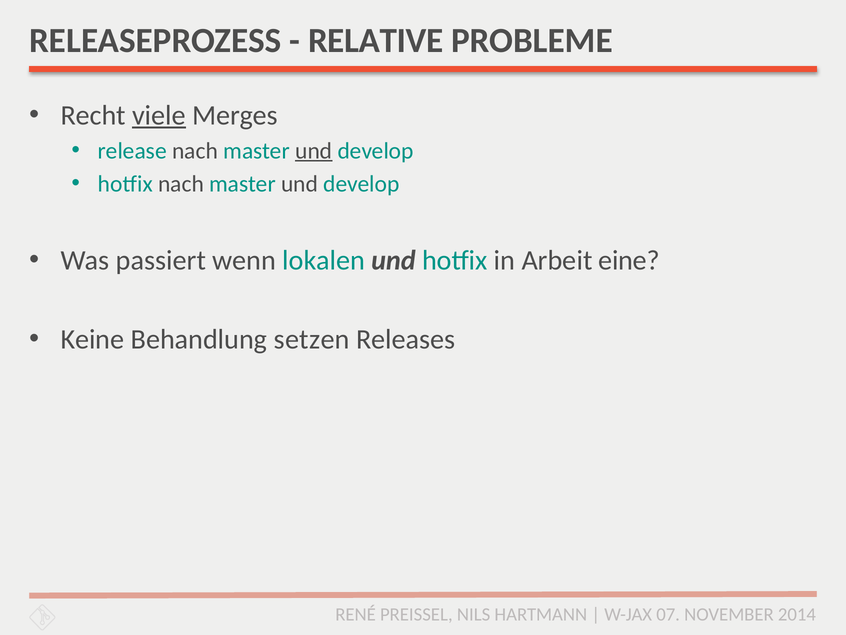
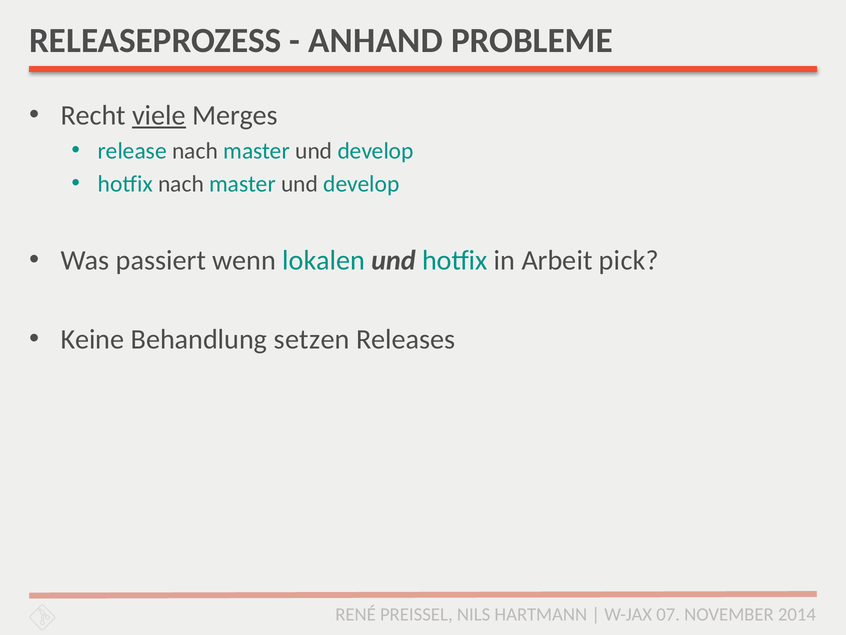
RELATIVE: RELATIVE -> ANHAND (375, 41)
und underline: present -> none (314, 151)
eine: eine -> pick (629, 260)
